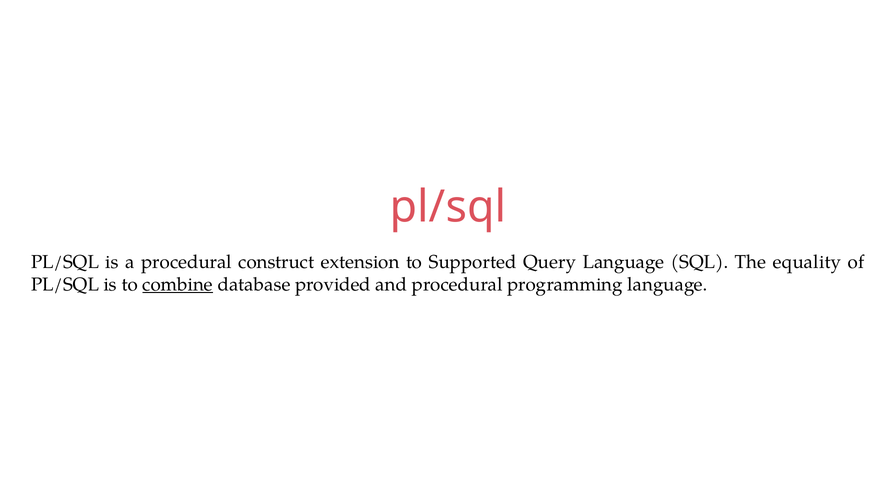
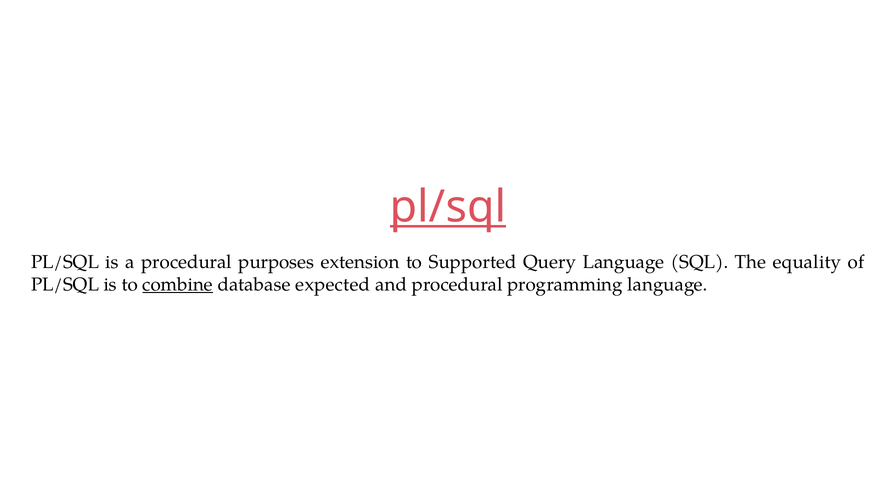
pl/sql underline: none -> present (448, 207)
construct: construct -> purposes (276, 262)
provided: provided -> expected (333, 285)
